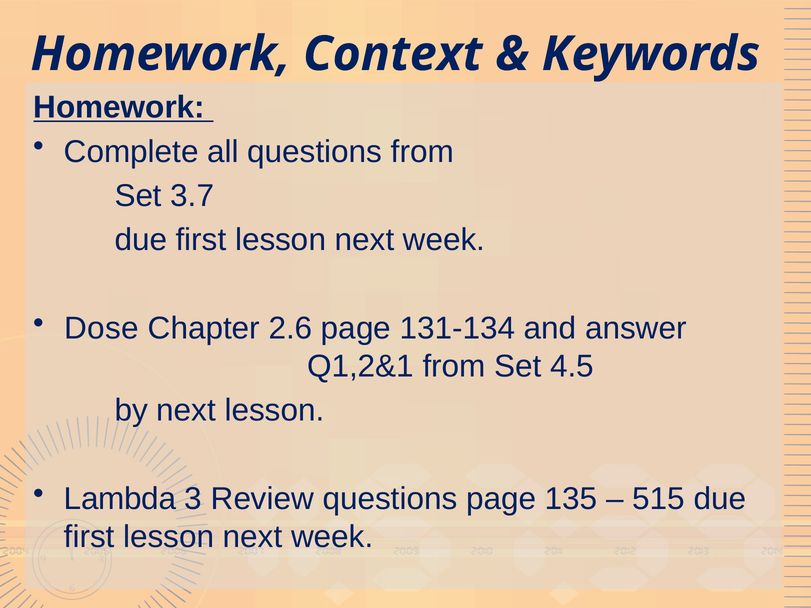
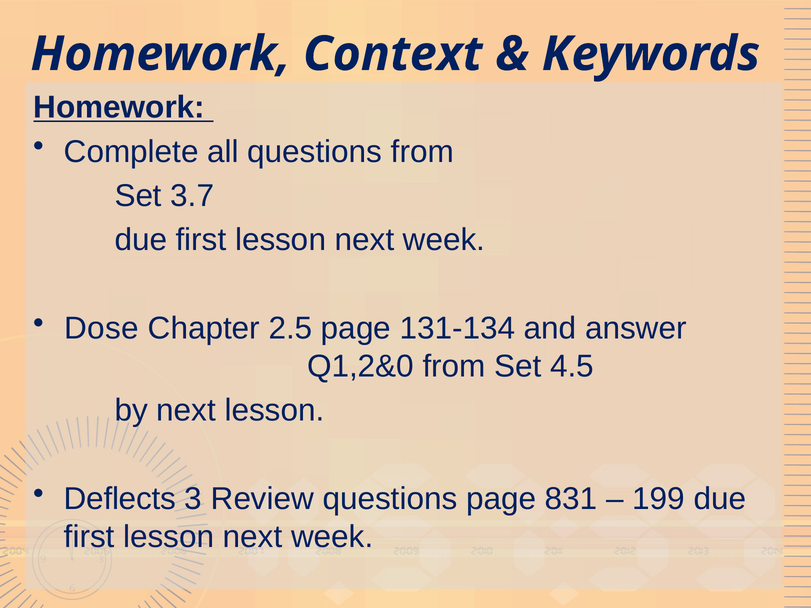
2.6: 2.6 -> 2.5 (290, 329)
Q1,2&1: Q1,2&1 -> Q1,2&0 (361, 366)
Lambda: Lambda -> Deflects (120, 499)
135: 135 -> 831 (571, 499)
515: 515 -> 199 (659, 499)
